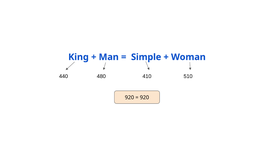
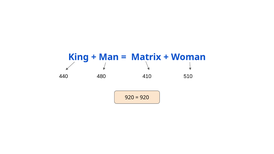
Simple: Simple -> Matrix (146, 57)
